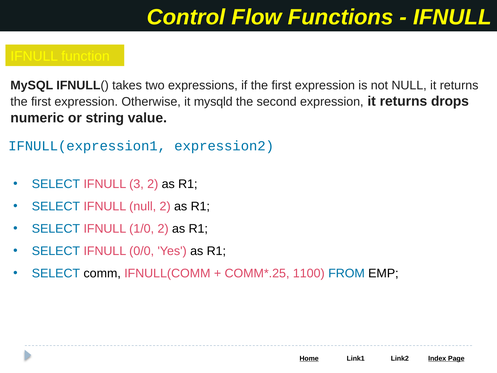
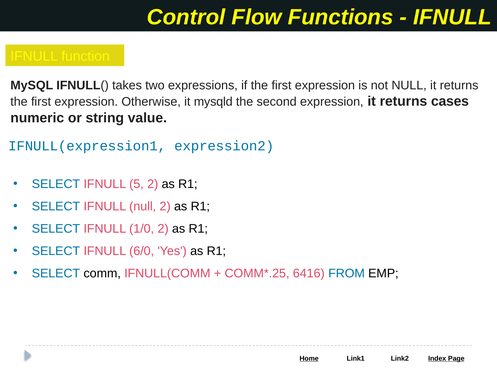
drops: drops -> cases (450, 101)
3: 3 -> 5 (136, 184)
0/0: 0/0 -> 6/0 (142, 251)
1100: 1100 -> 6416 (309, 273)
